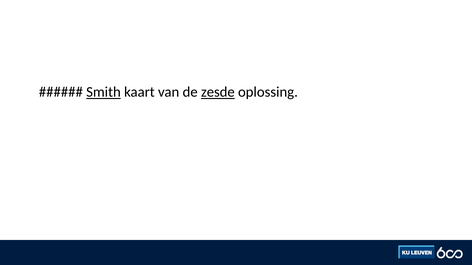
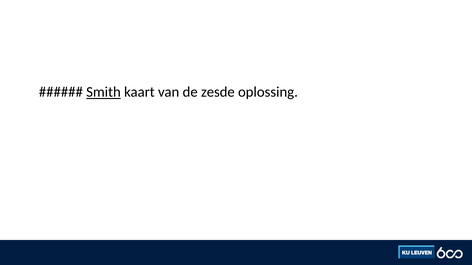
zesde underline: present -> none (218, 92)
